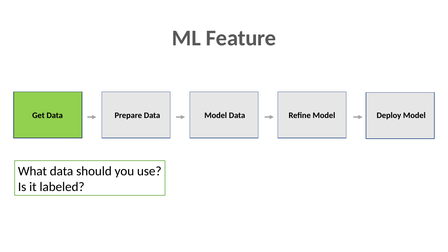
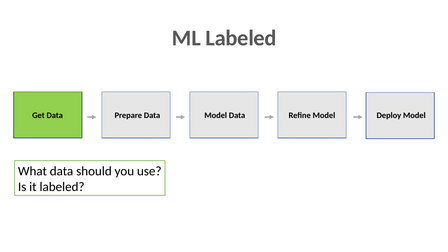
ML Feature: Feature -> Labeled (241, 38)
